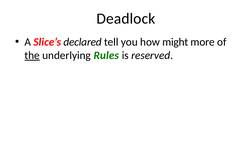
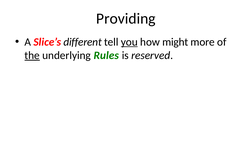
Deadlock: Deadlock -> Providing (126, 19)
declared: declared -> different (83, 42)
you underline: none -> present (129, 42)
